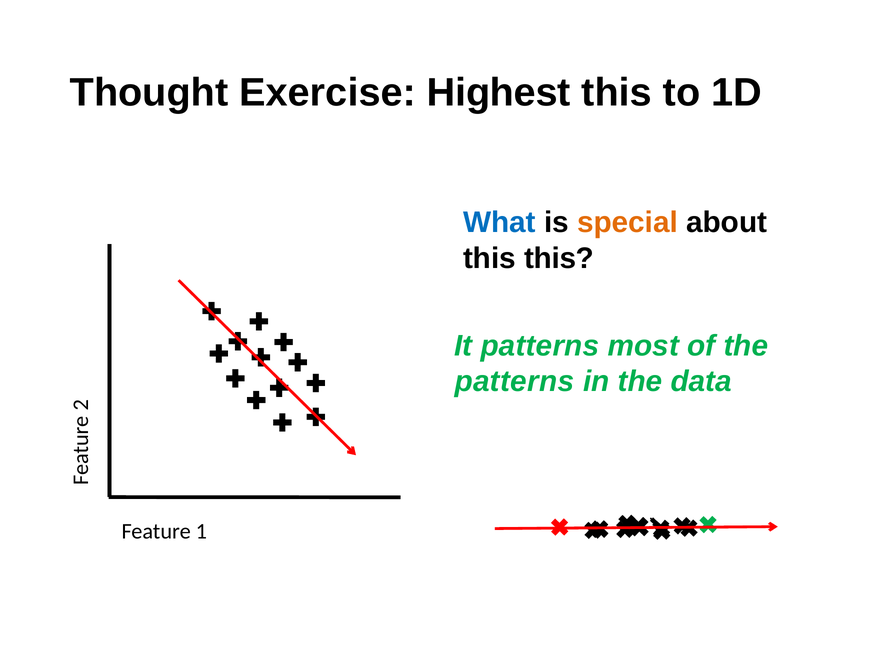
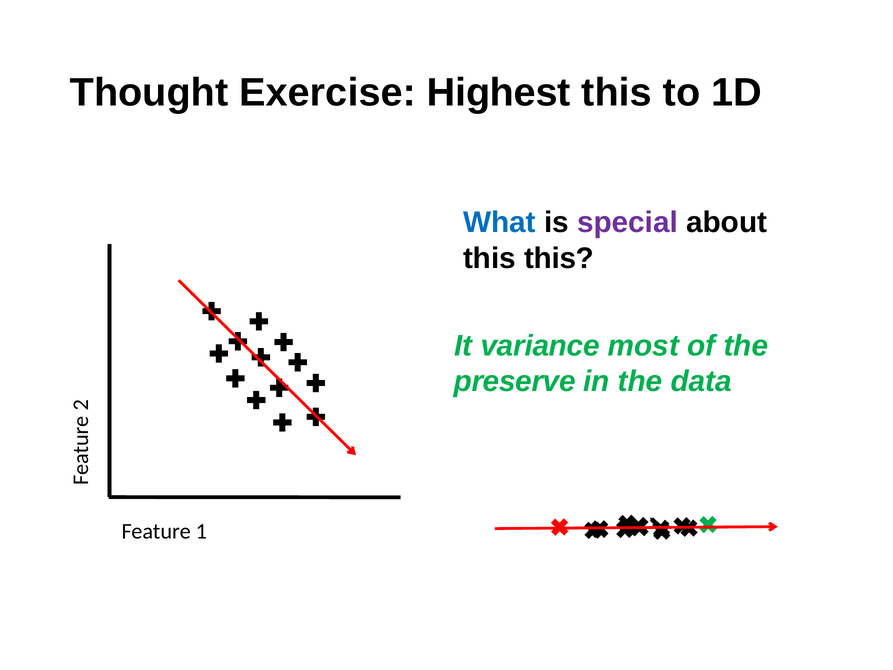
special colour: orange -> purple (628, 222)
It patterns: patterns -> variance (540, 346)
patterns: patterns -> preserve (515, 381)
